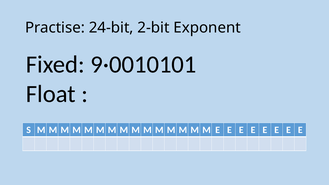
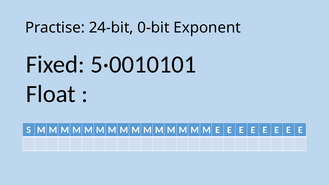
2-bit: 2-bit -> 0-bit (153, 28)
9·0010101: 9·0010101 -> 5·0010101 (143, 64)
